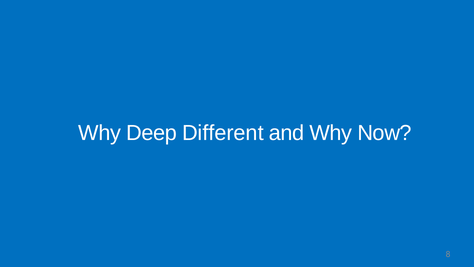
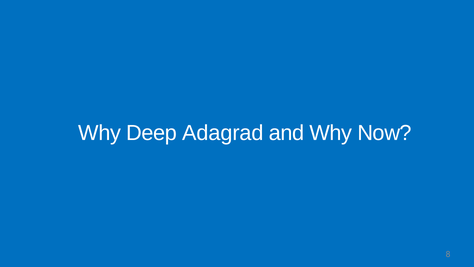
Different: Different -> Adagrad (223, 133)
